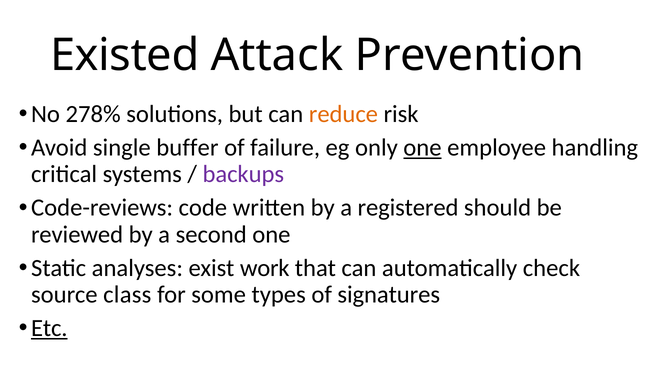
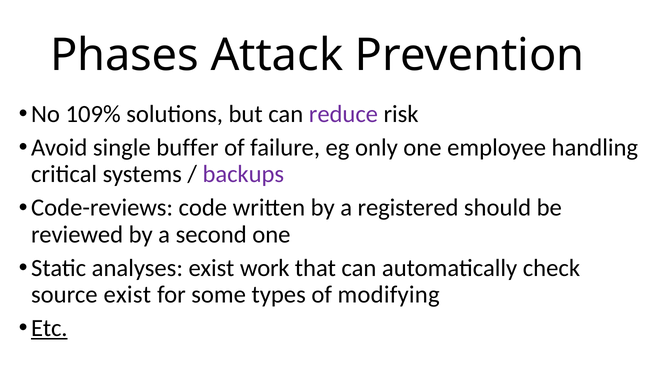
Existed: Existed -> Phases (125, 55)
278%: 278% -> 109% (93, 114)
reduce colour: orange -> purple (343, 114)
one underline: present -> none (422, 148)
source class: class -> exist (127, 295)
signatures: signatures -> modifying (389, 295)
